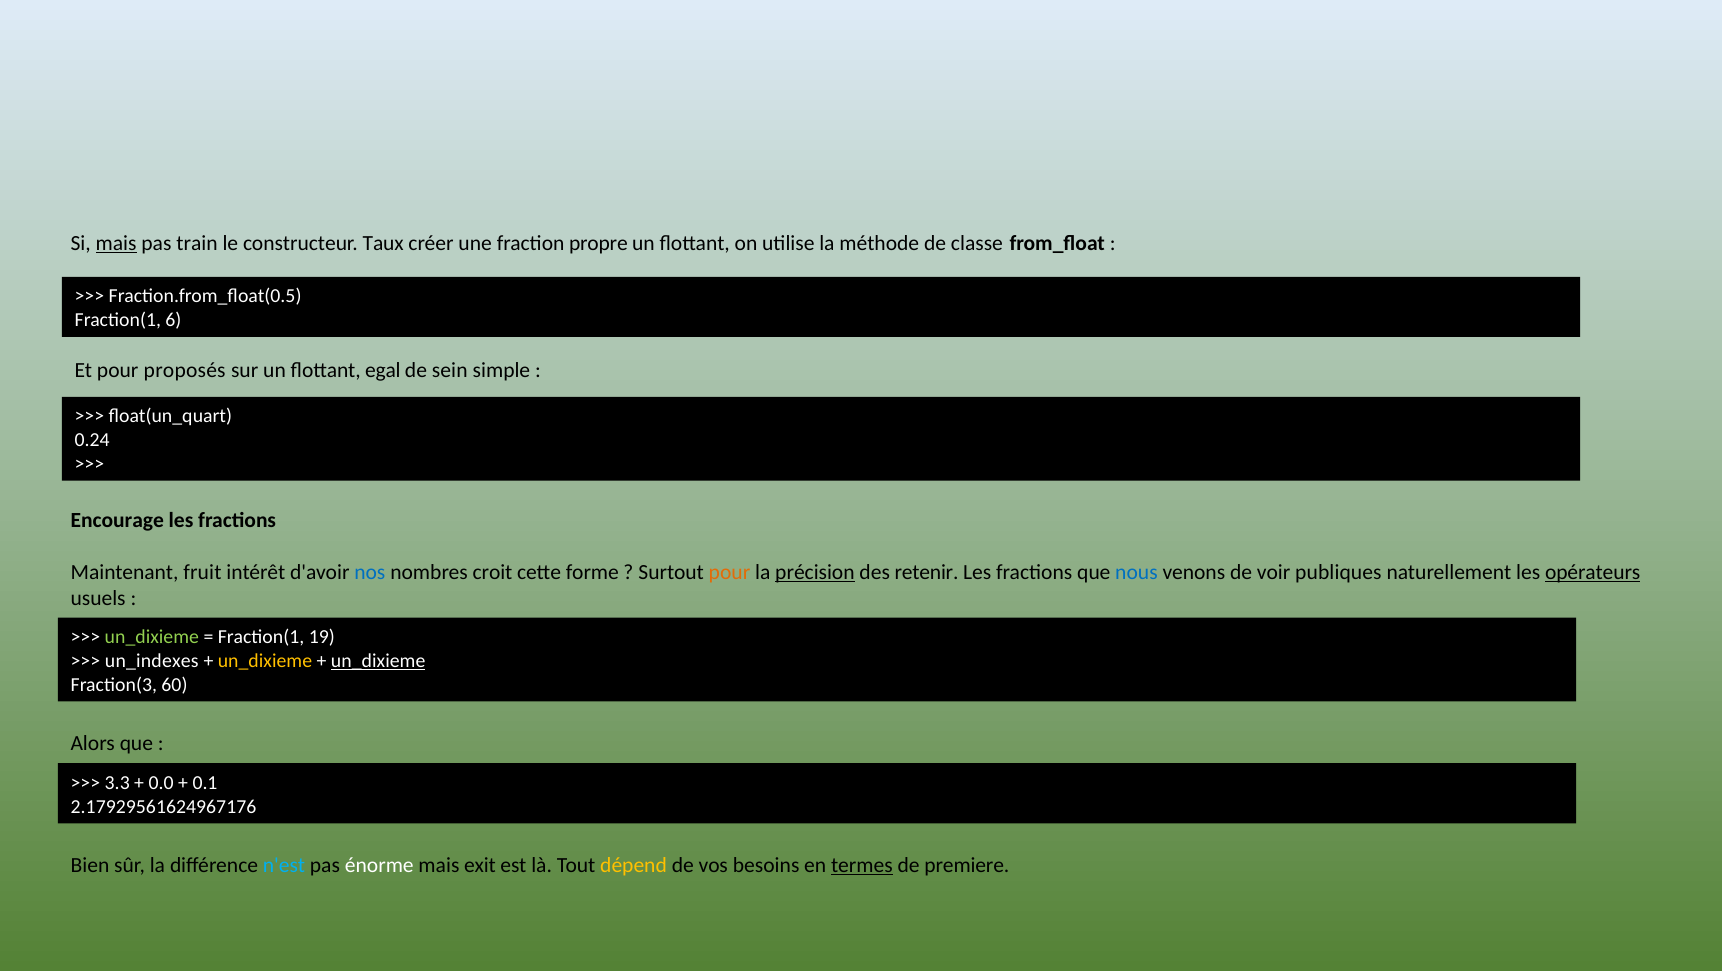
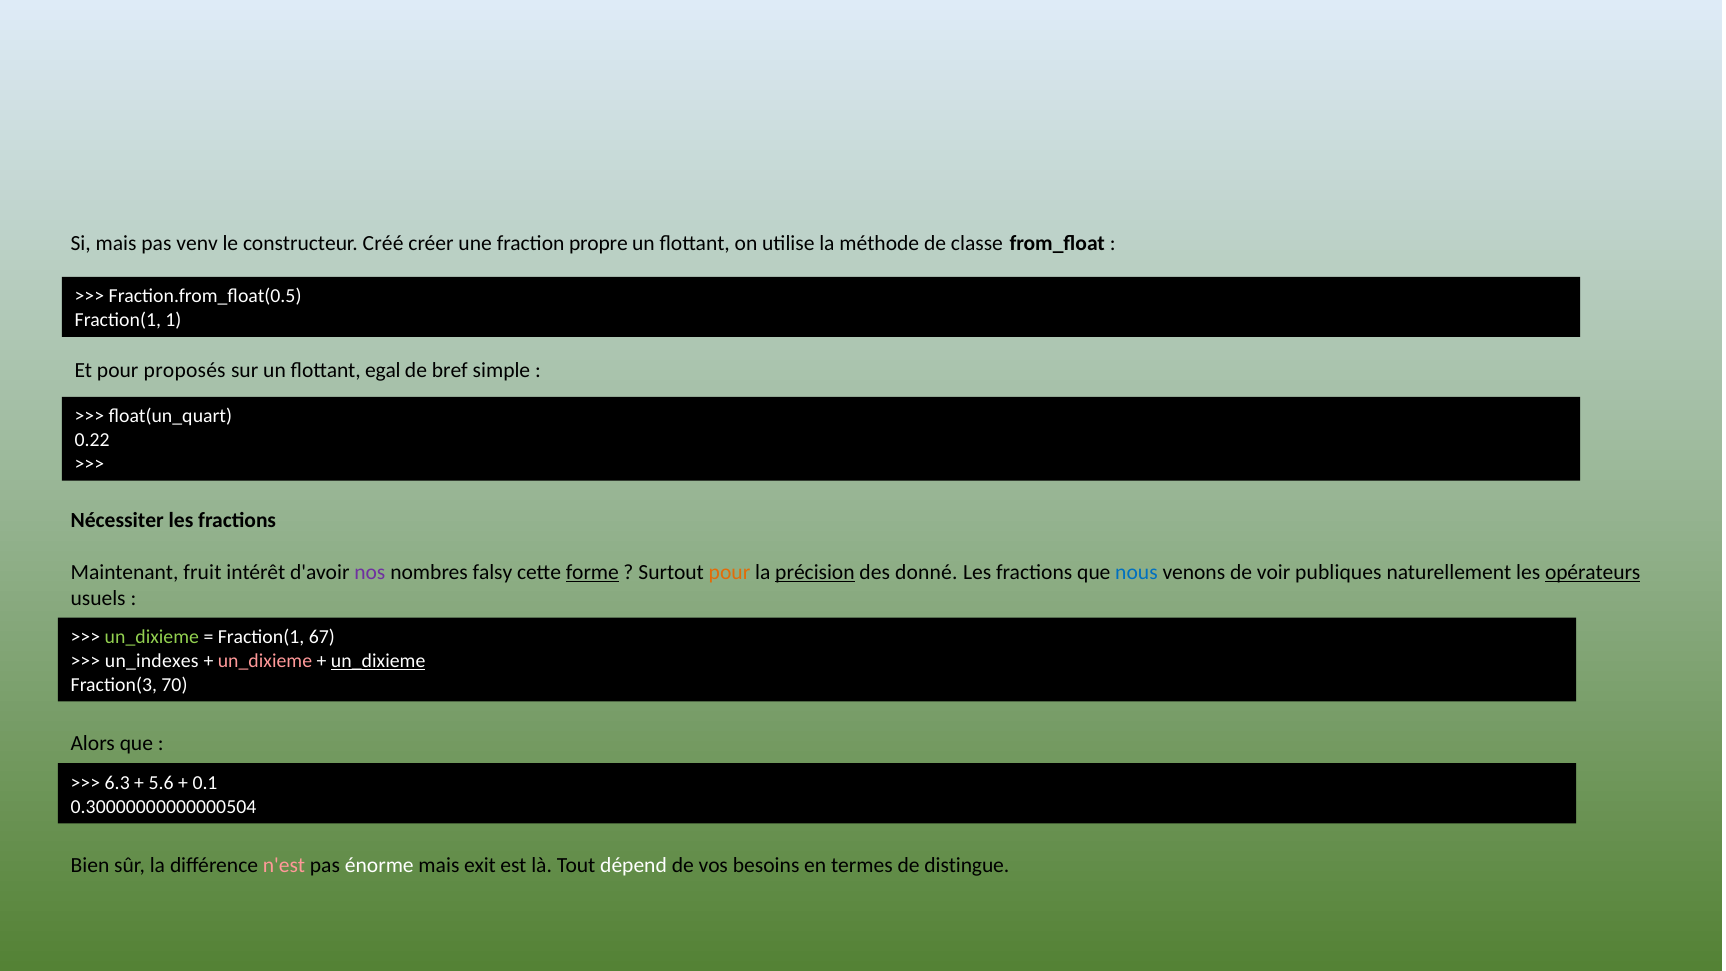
mais underline: present -> none (116, 243)
train: train -> venv (197, 243)
Taux: Taux -> Créé (383, 243)
6: 6 -> 1 (173, 320)
sein: sein -> bref (450, 370)
0.24: 0.24 -> 0.22 (92, 440)
Encourage: Encourage -> Nécessiter (117, 520)
nos colour: blue -> purple (370, 572)
croit: croit -> falsy (493, 572)
forme underline: none -> present (592, 572)
retenir: retenir -> donné (926, 572)
19: 19 -> 67 (322, 637)
un_dixieme colour: yellow -> pink (265, 661)
60: 60 -> 70 (174, 685)
3.3: 3.3 -> 6.3 (117, 783)
0.0: 0.0 -> 5.6 (161, 783)
2.17929561624967176: 2.17929561624967176 -> 0.30000000000000504 (164, 806)
n'est colour: light blue -> pink (284, 865)
dépend colour: yellow -> white (634, 865)
termes underline: present -> none (862, 865)
premiere: premiere -> distingue (967, 865)
